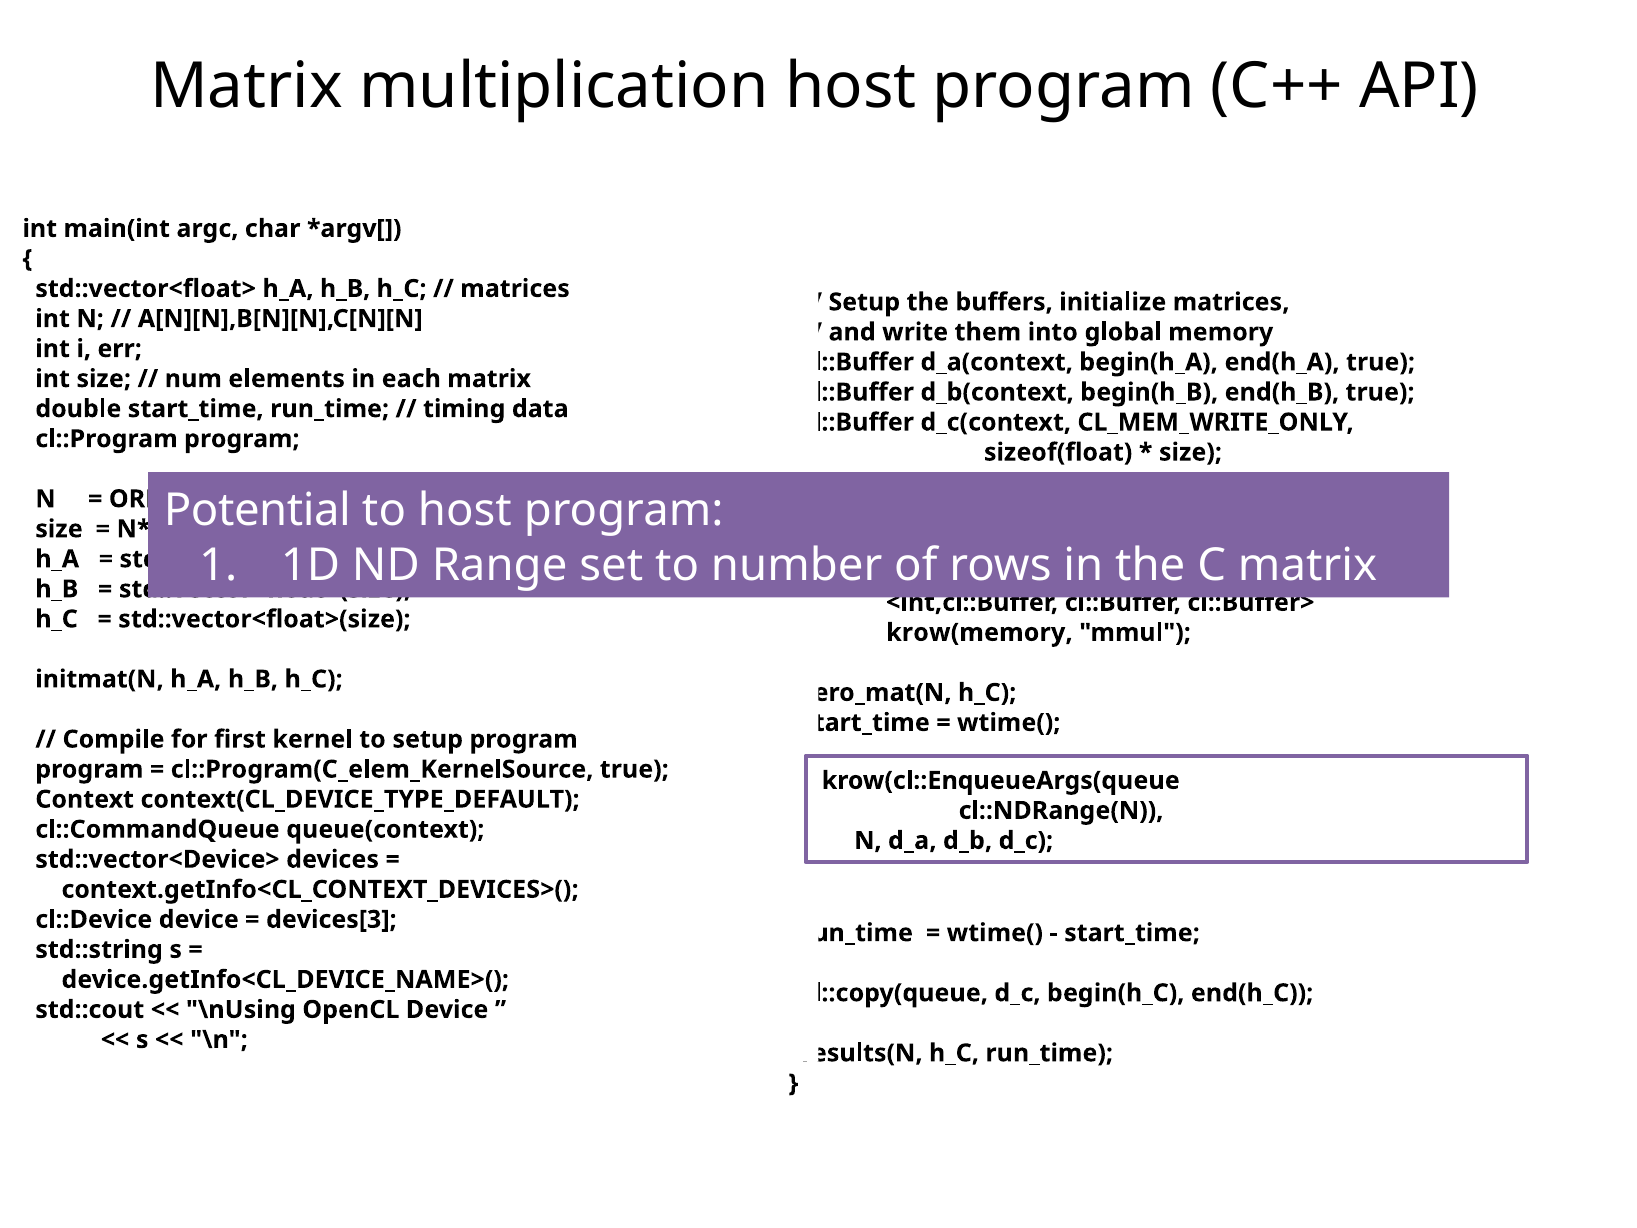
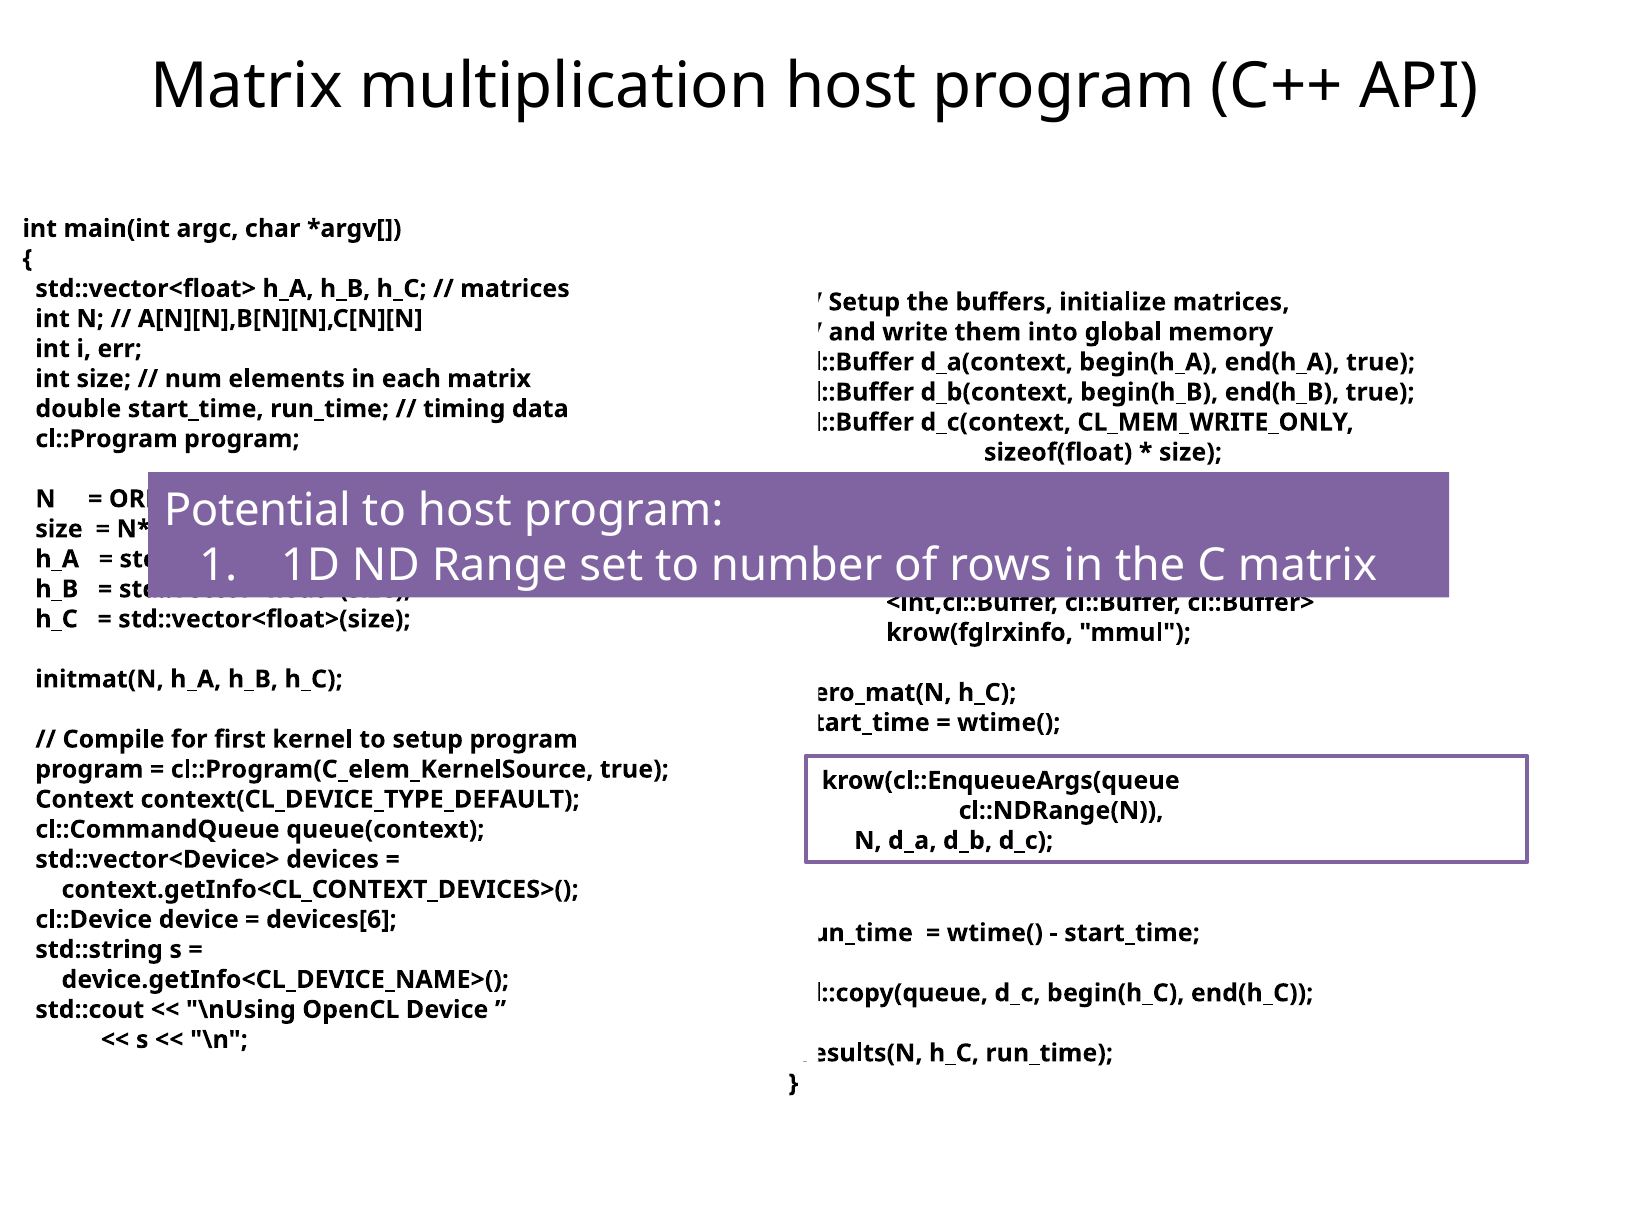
krow(memory: krow(memory -> krow(fglrxinfo (979, 632)
devices[3: devices[3 -> devices[6 (331, 919)
